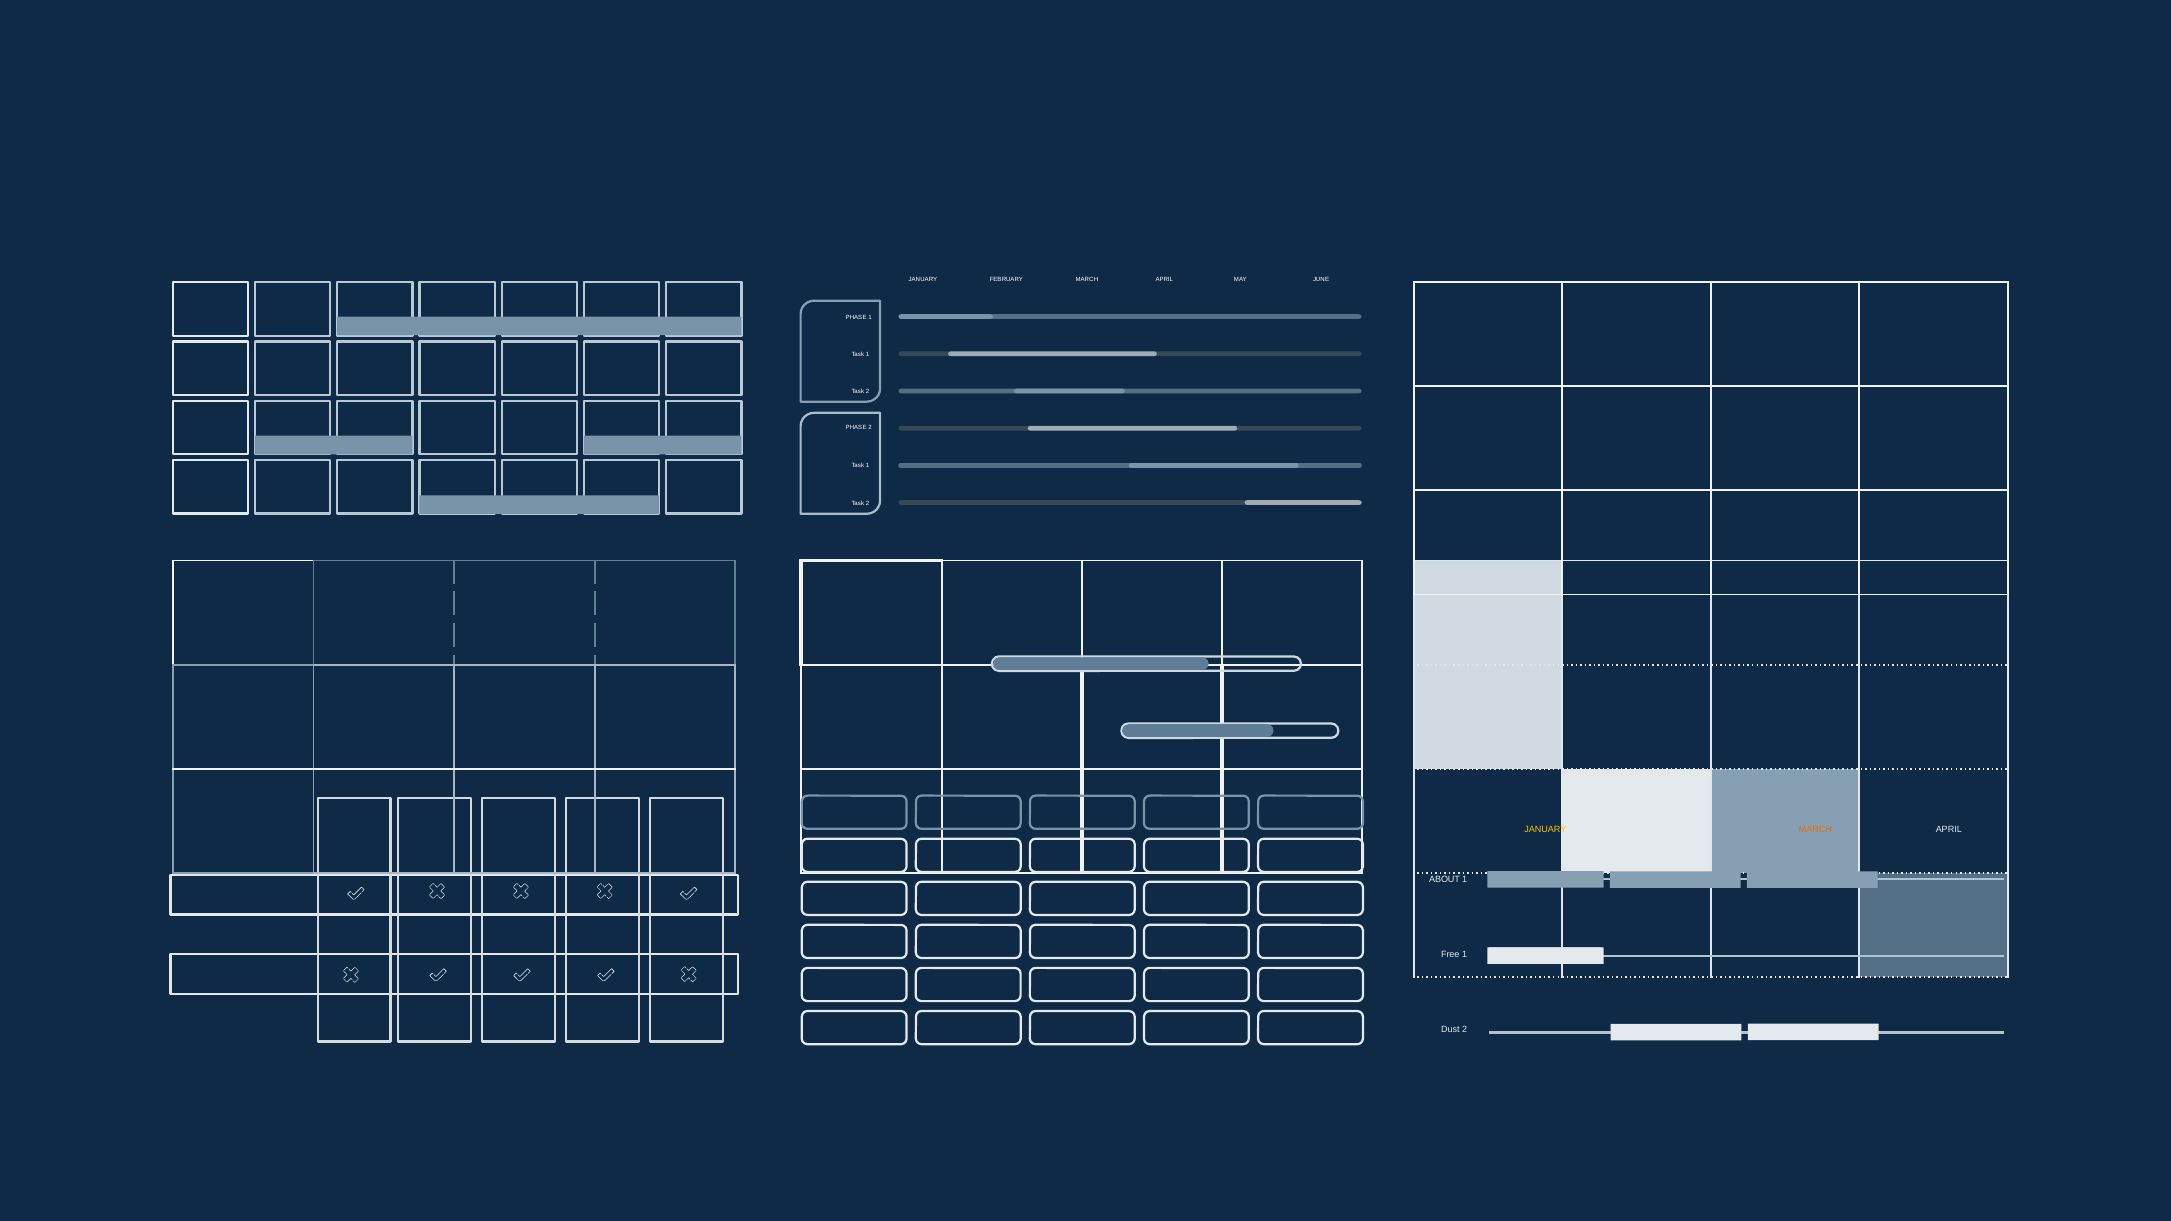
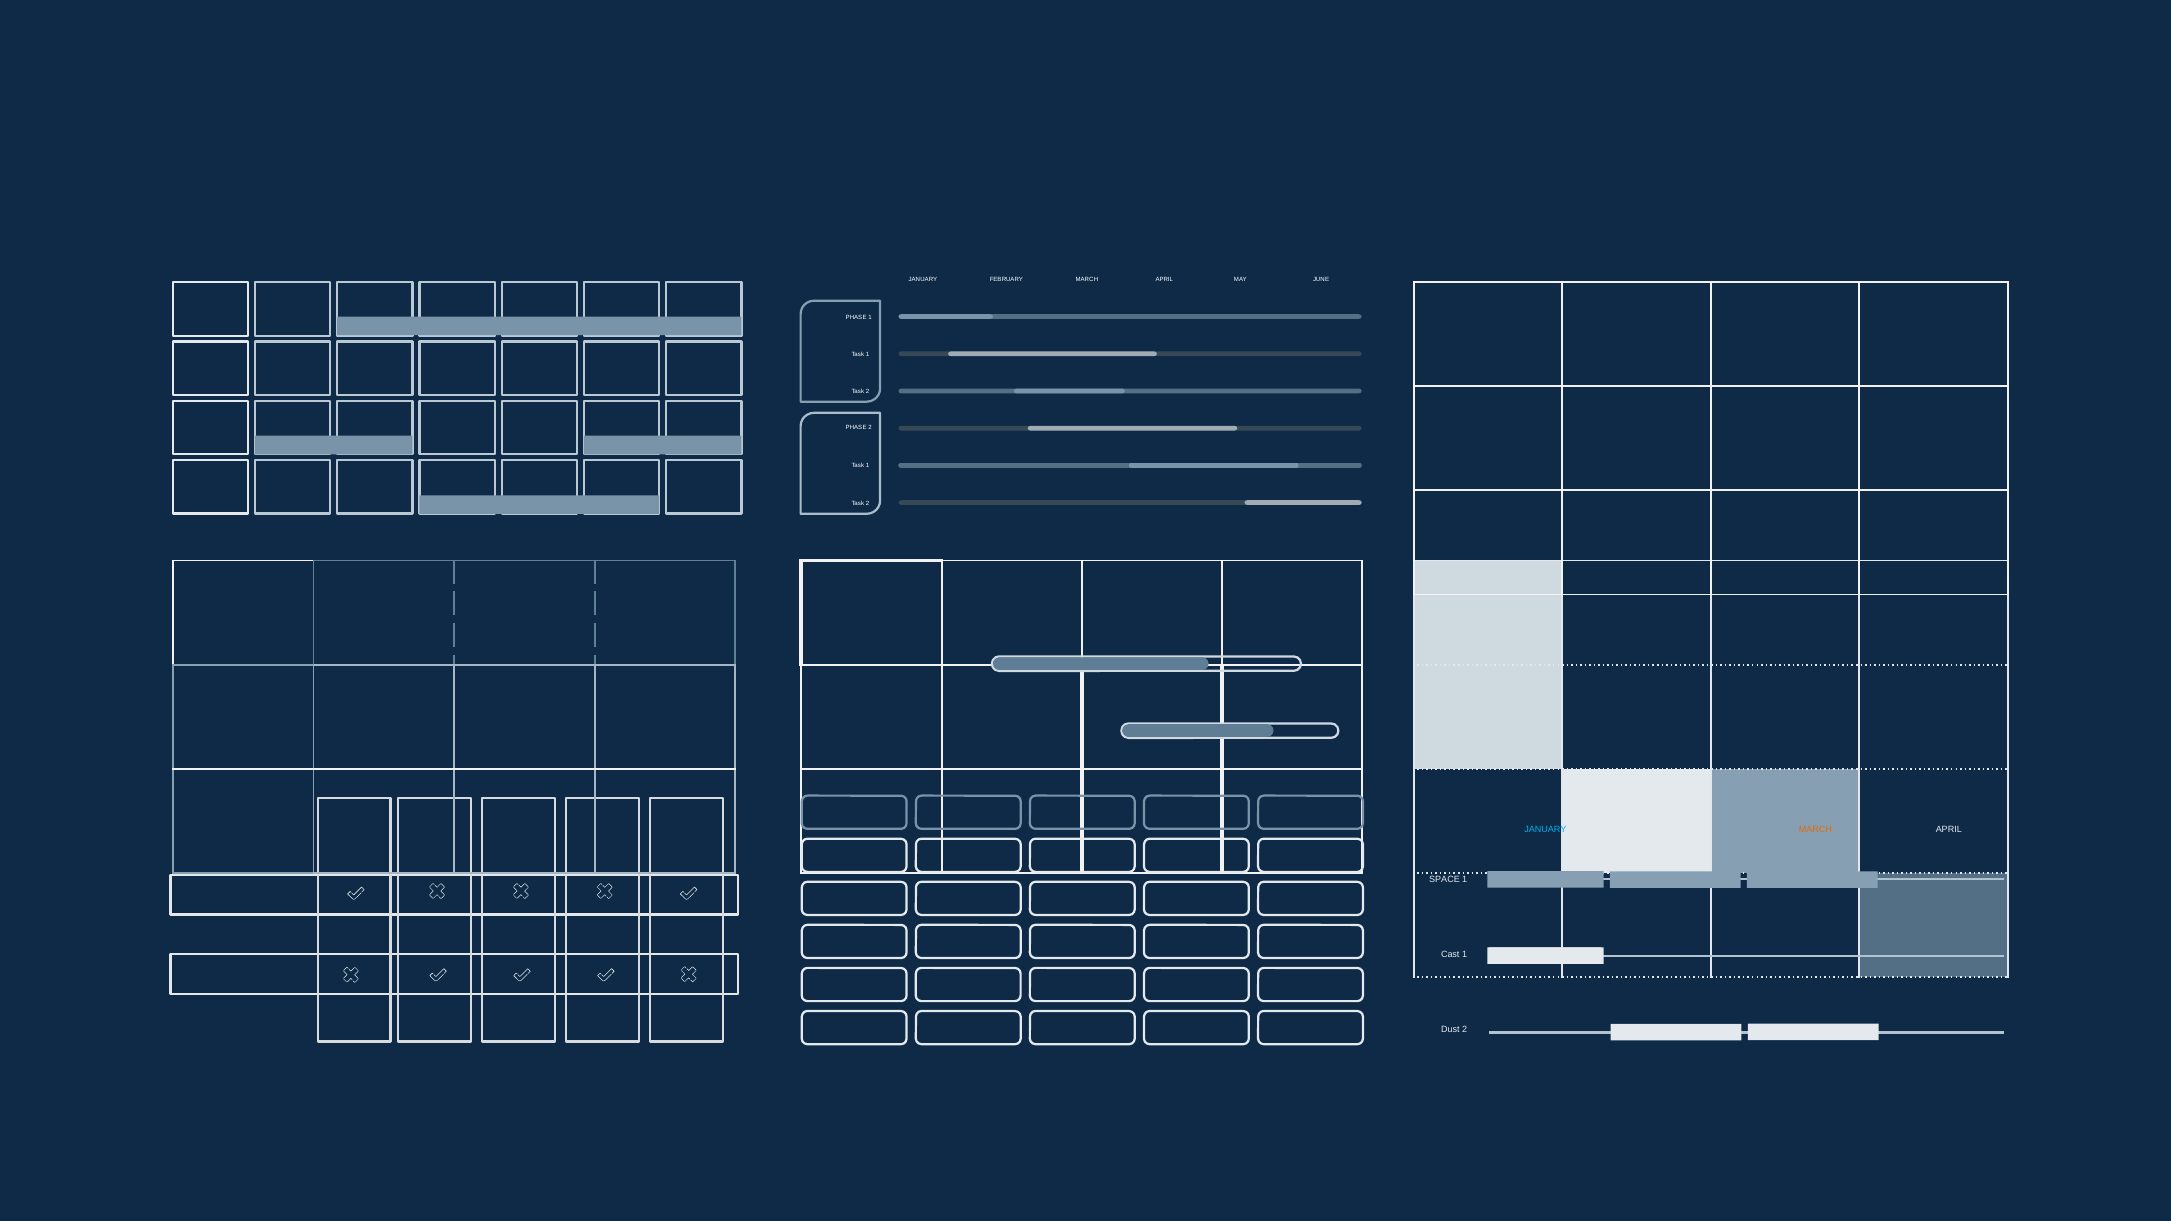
JANUARY colour: yellow -> light blue (1545, 830)
ABOUT: ABOUT -> SPACE (1445, 880)
Free: Free -> Cast (1450, 955)
